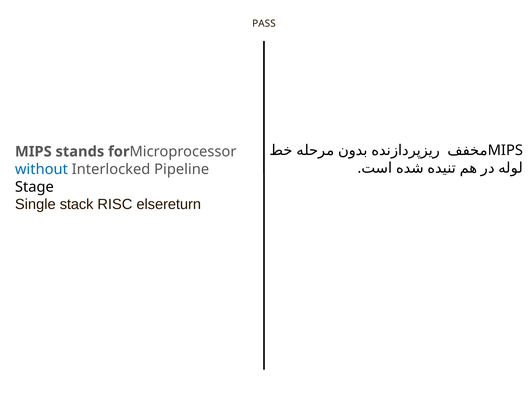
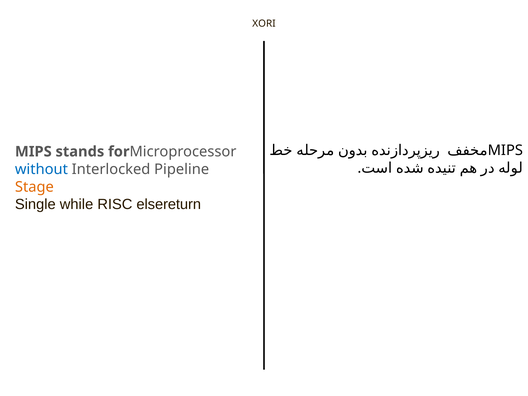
PASS: PASS -> XORI (264, 24)
Stage colour: black -> orange (34, 187)
stack: stack -> while (77, 204)
